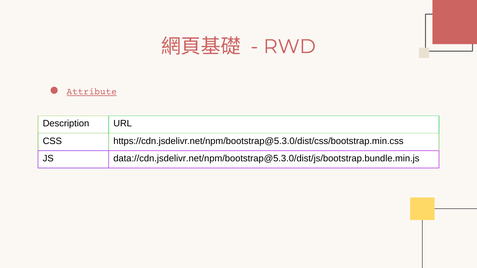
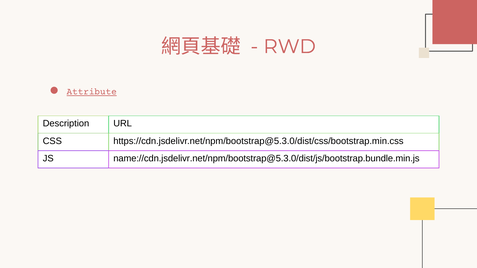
data://cdn.jsdelivr.net/npm/bootstrap@5.3.0/dist/js/bootstrap.bundle.min.js: data://cdn.jsdelivr.net/npm/bootstrap@5.3.0/dist/js/bootstrap.bundle.min.js -> name://cdn.jsdelivr.net/npm/bootstrap@5.3.0/dist/js/bootstrap.bundle.min.js (266, 159)
